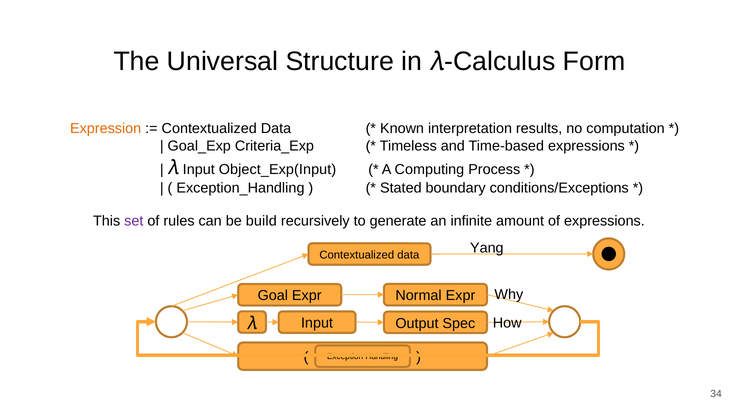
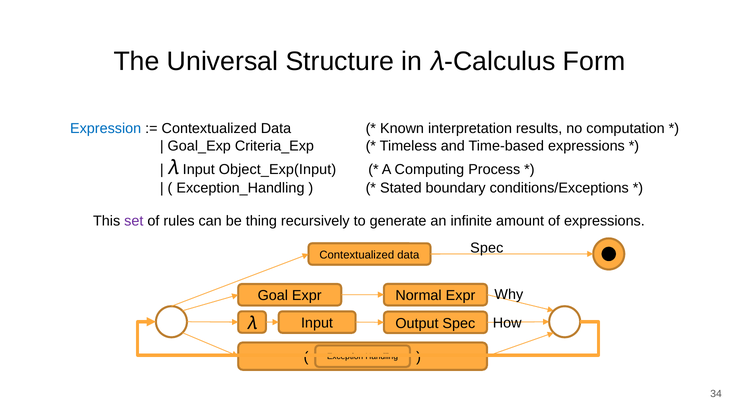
Expression colour: orange -> blue (106, 129)
build: build -> thing (261, 221)
Yang: Yang -> Spec (487, 248)
